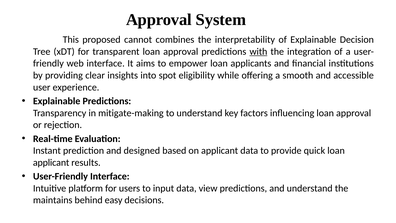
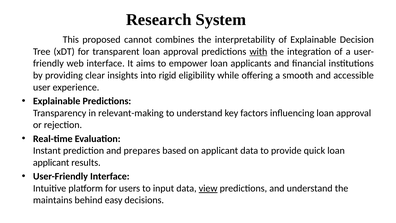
Approval: Approval -> Research (159, 20)
spot: spot -> rigid (168, 75)
mitigate-making: mitigate-making -> relevant-making (131, 113)
designed: designed -> prepares (142, 150)
view underline: none -> present (208, 188)
